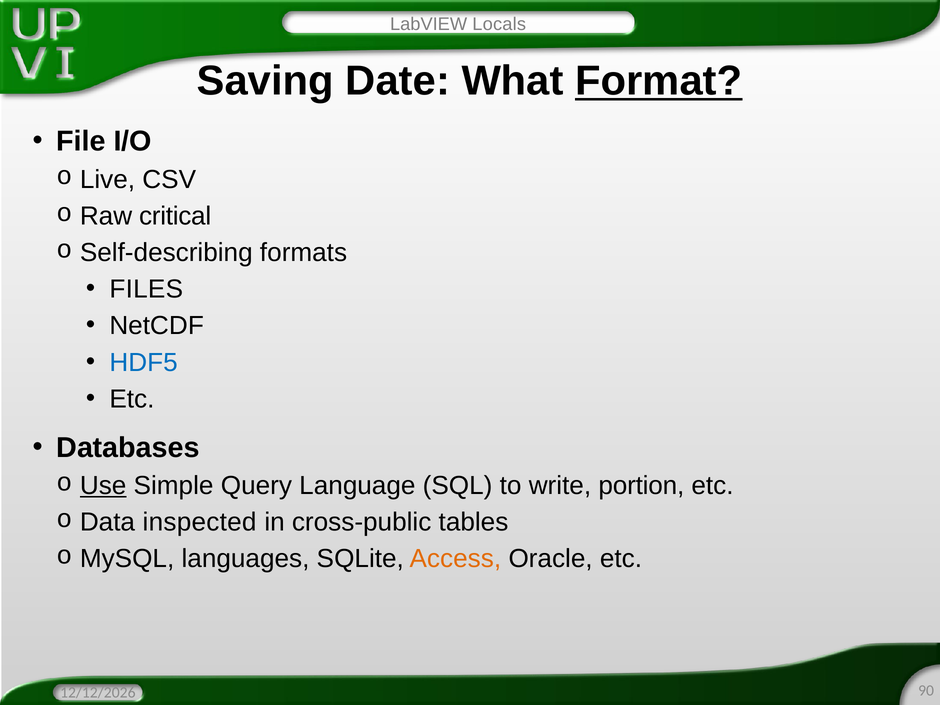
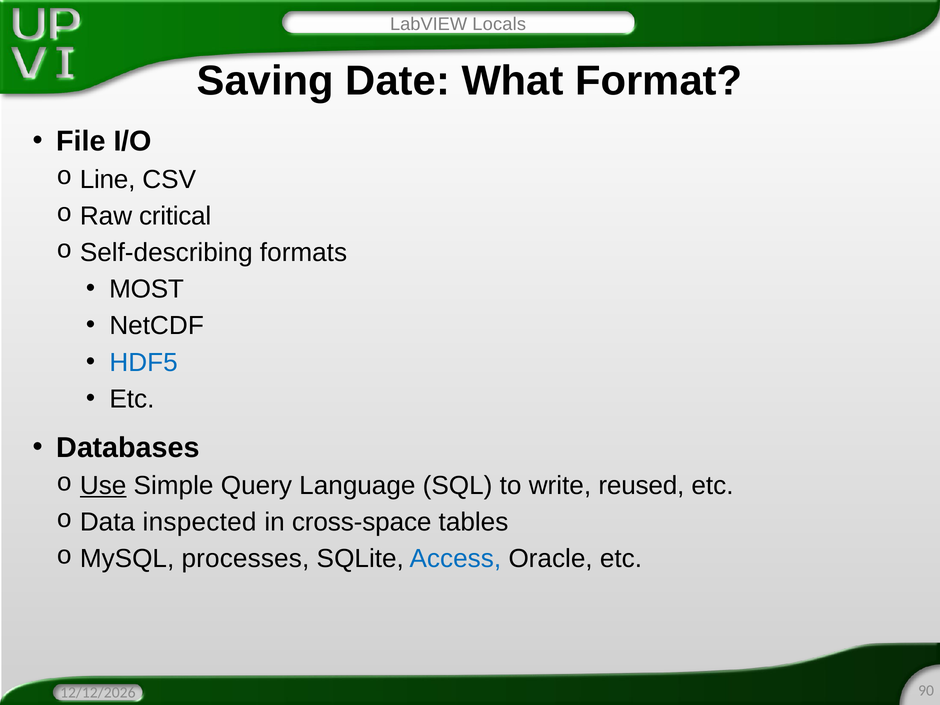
Format underline: present -> none (659, 81)
Live: Live -> Line (108, 179)
FILES: FILES -> MOST (147, 289)
portion: portion -> reused (641, 486)
cross-public: cross-public -> cross-space (362, 522)
languages: languages -> processes (245, 559)
Access colour: orange -> blue (455, 559)
